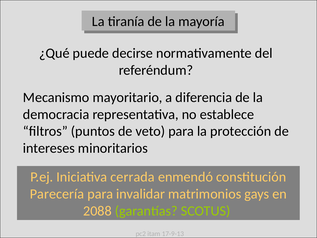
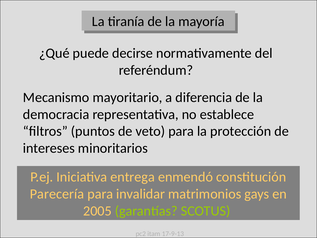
cerrada: cerrada -> entrega (133, 177)
2088: 2088 -> 2005 (97, 211)
